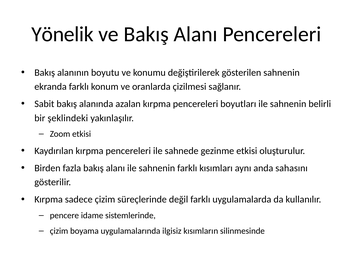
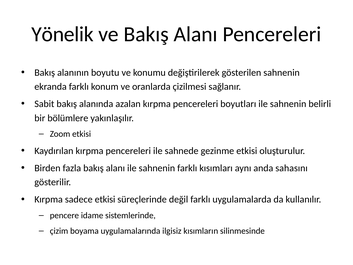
şeklindeki: şeklindeki -> bölümlere (68, 118)
sadece çizim: çizim -> etkisi (105, 199)
